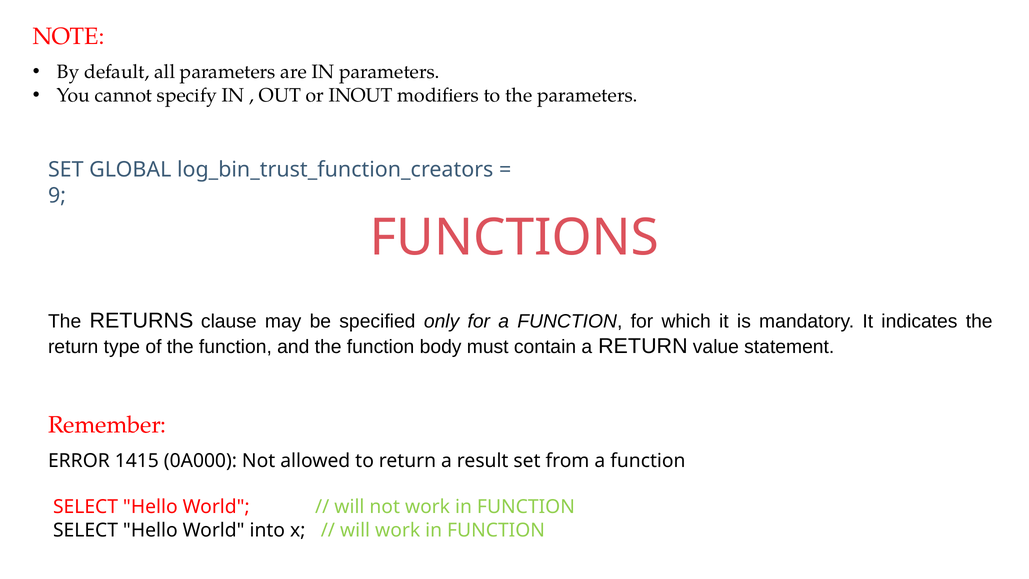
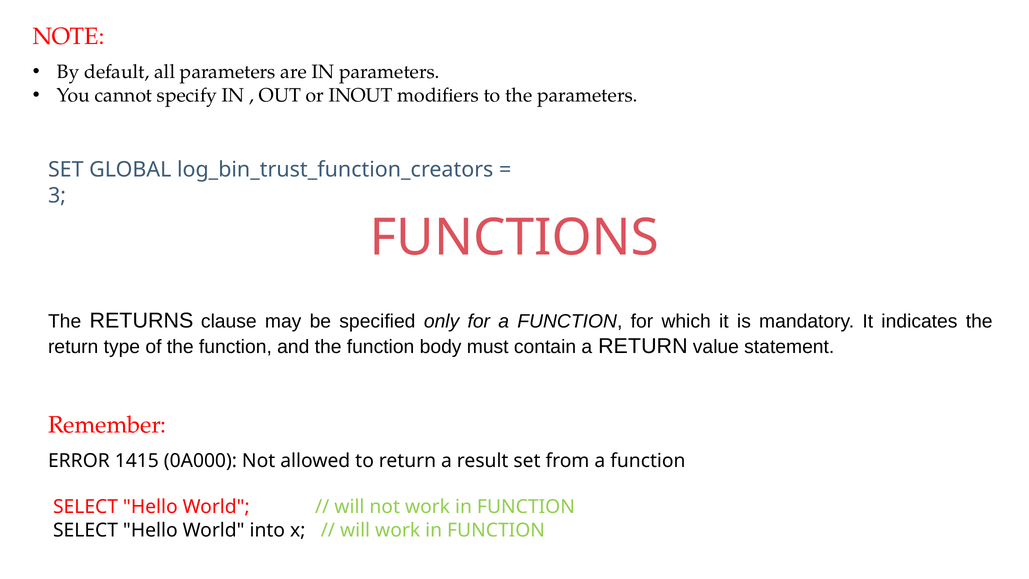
9: 9 -> 3 (57, 195)
